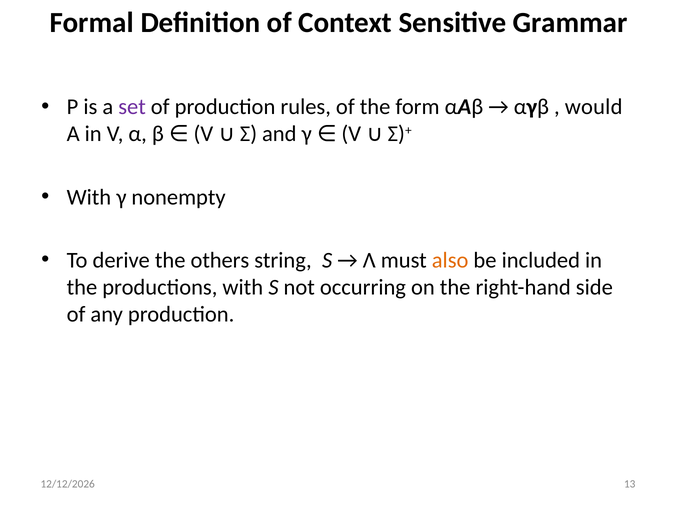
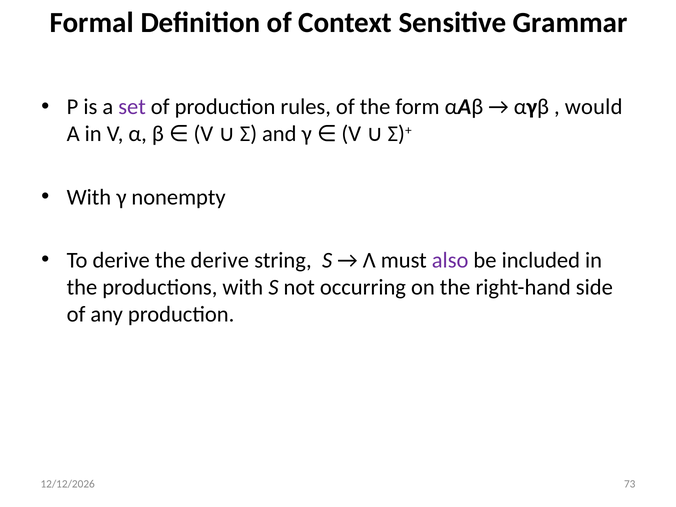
the others: others -> derive (220, 260)
also colour: orange -> purple (450, 260)
13: 13 -> 73 (630, 484)
